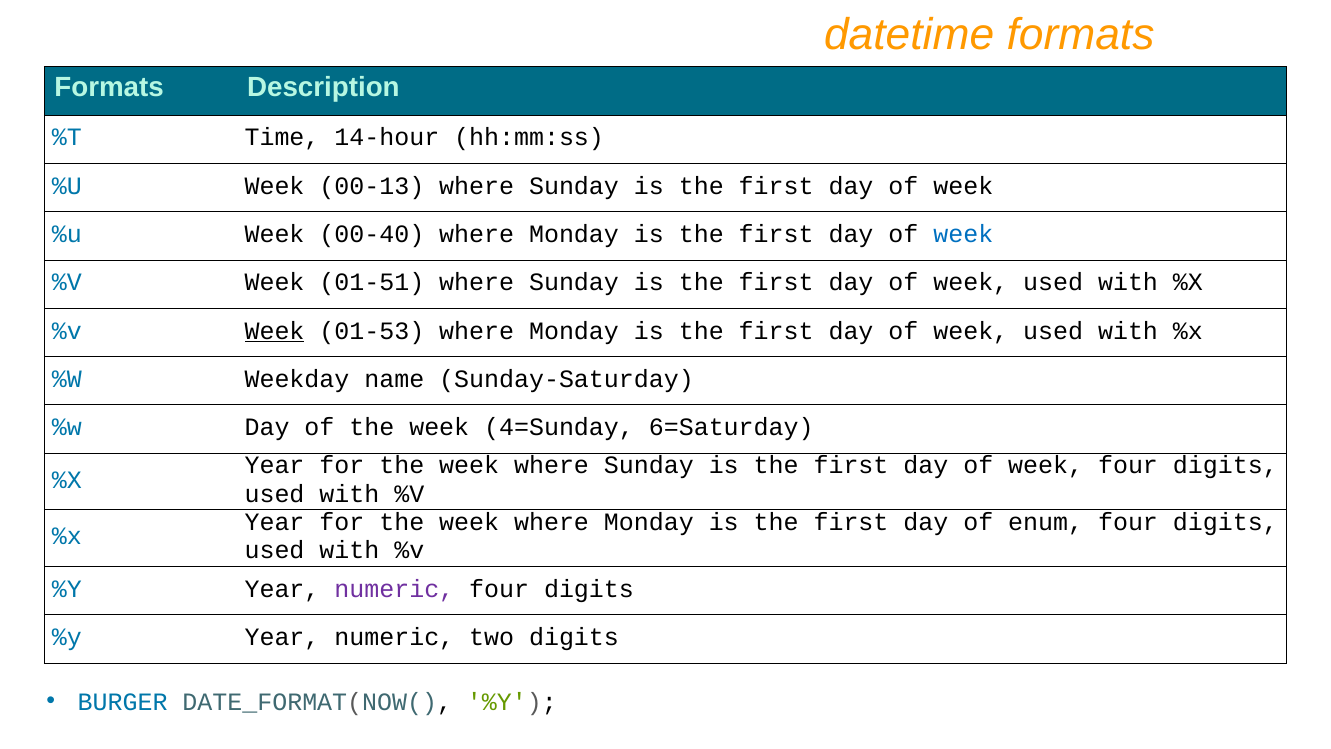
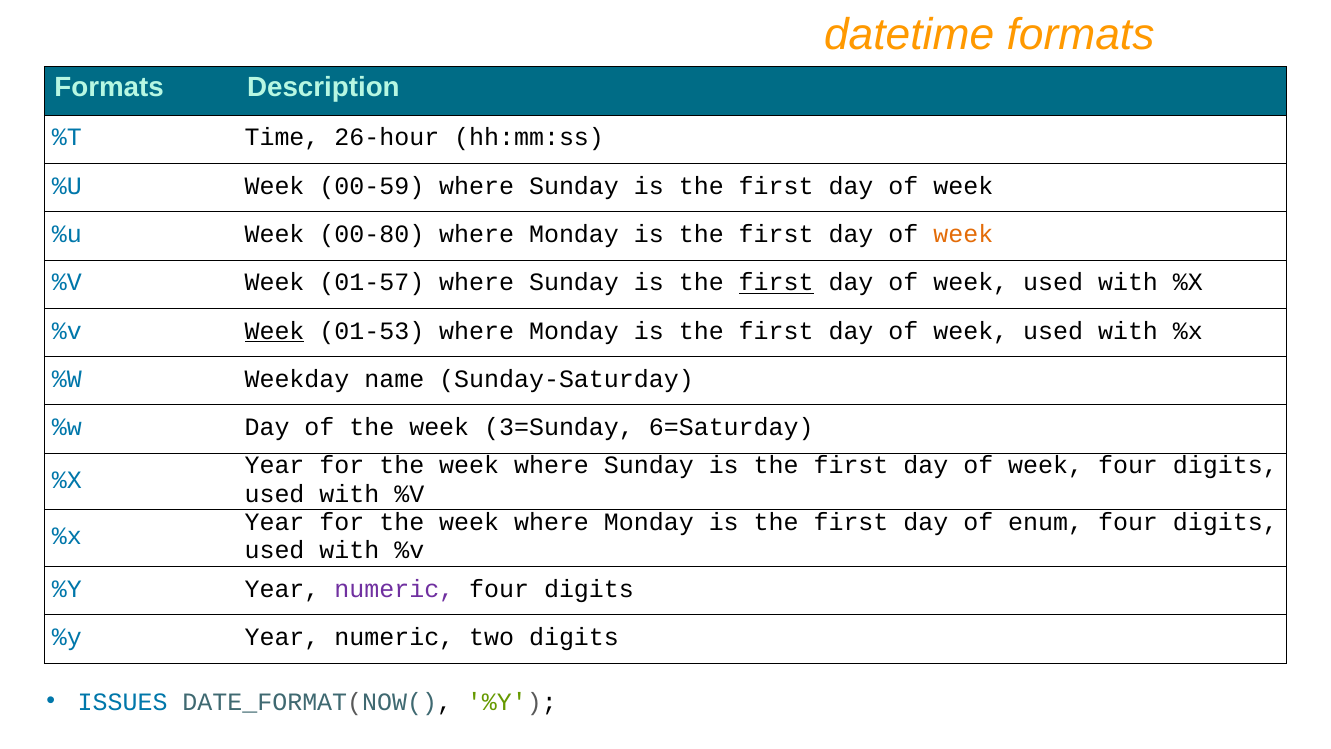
14-hour: 14-hour -> 26-hour (387, 138)
00-13: 00-13 -> 00-59 (372, 186)
00-40: 00-40 -> 00-80 (372, 234)
week colour: blue -> orange (963, 234)
01-51: 01-51 -> 01-57 (372, 282)
first underline: none -> present (776, 282)
4=Sunday: 4=Sunday -> 3=Sunday (559, 427)
BURGER: BURGER -> ISSUES (123, 701)
